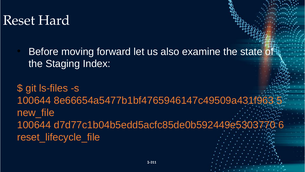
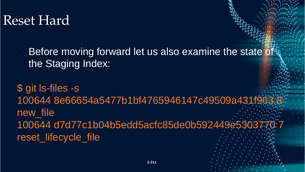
5: 5 -> 8 (279, 100)
6: 6 -> 7 (281, 125)
